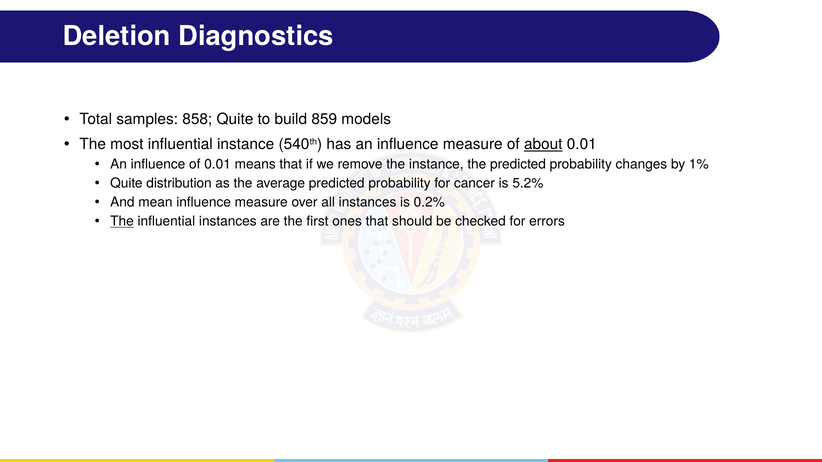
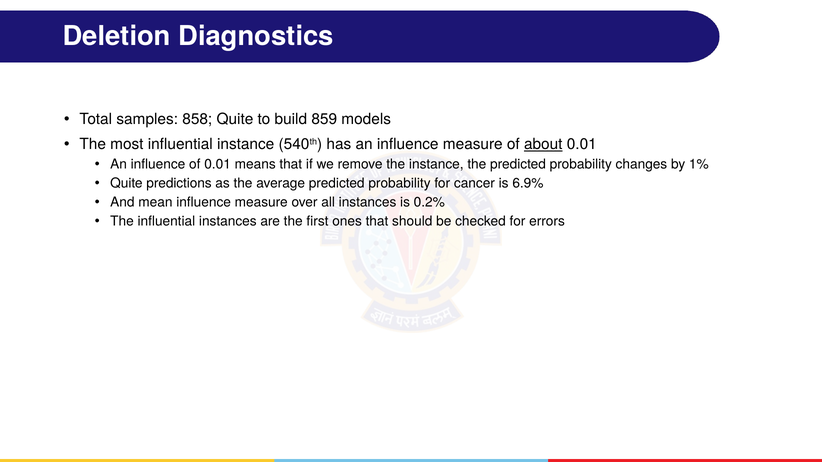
distribution: distribution -> predictions (179, 183)
5.2%: 5.2% -> 6.9% (528, 183)
The underline: present -> none (122, 222)
